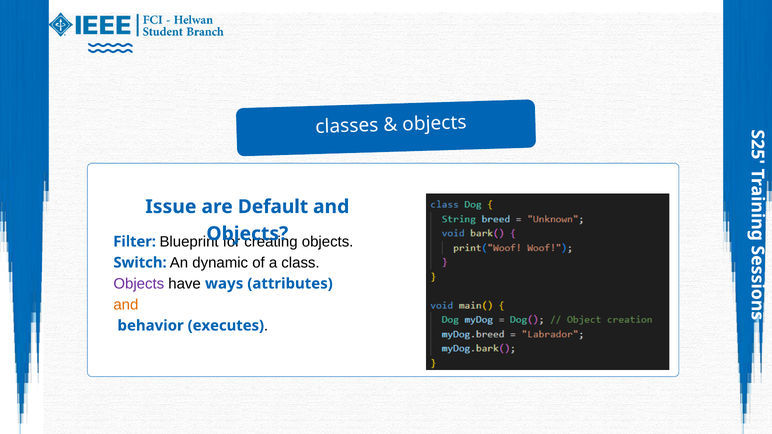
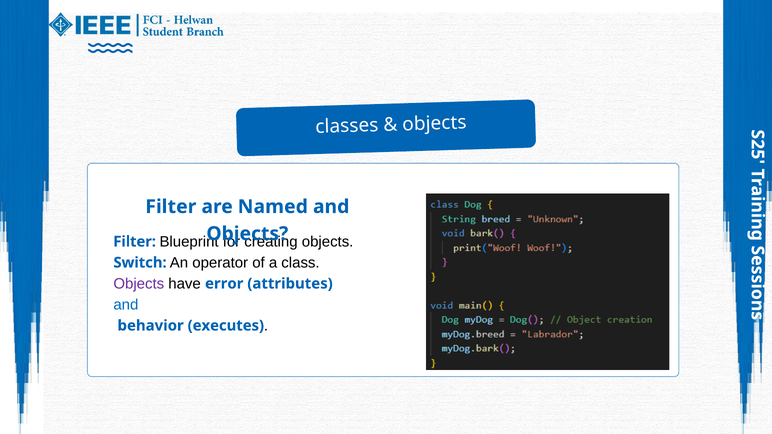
Issue: Issue -> Filter (171, 207)
Default: Default -> Named (273, 207)
dynamic: dynamic -> operator (220, 263)
ways: ways -> error (224, 284)
and colour: orange -> blue (126, 305)
